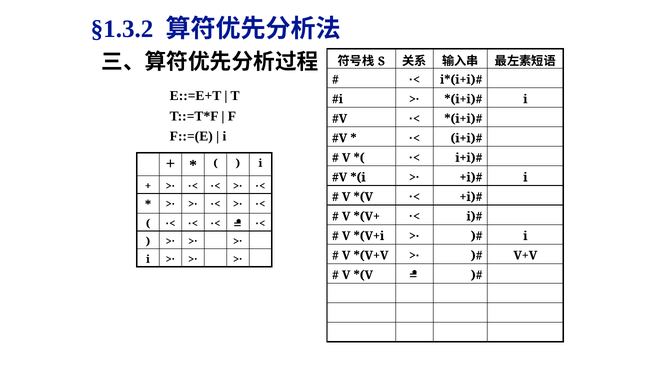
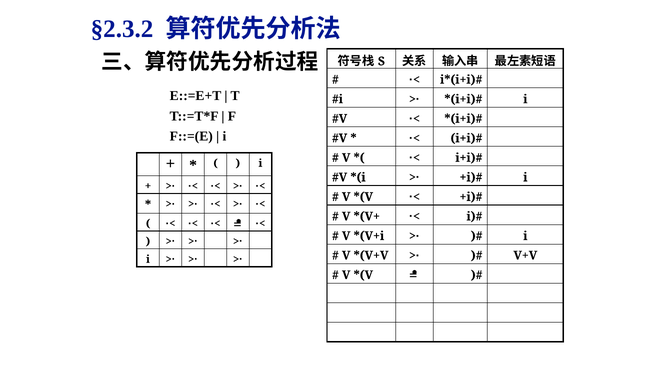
§1.3.2: §1.3.2 -> §2.3.2 (122, 29)
